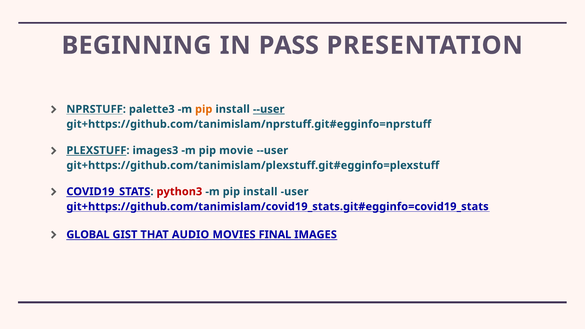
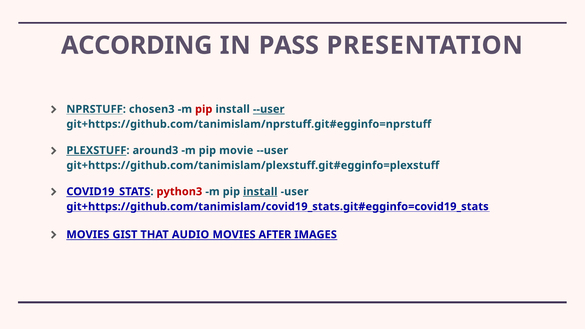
BEGINNING: BEGINNING -> ACCORDING (137, 45)
palette3: palette3 -> chosen3 (152, 109)
pip colour: orange -> red (204, 109)
images3: images3 -> around3 (155, 150)
install underline: none -> present (260, 192)
GLOBAL: GLOBAL -> MOVIES (88, 235)
FINAL: FINAL -> AFTER (275, 235)
